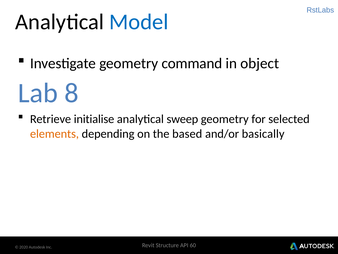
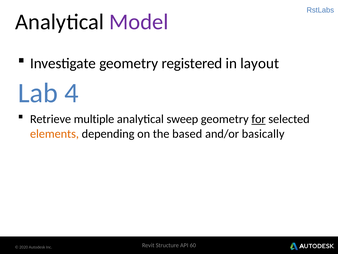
Model colour: blue -> purple (139, 22)
command: command -> registered (192, 63)
object: object -> layout (260, 63)
8: 8 -> 4 (71, 93)
initialise: initialise -> multiple (94, 119)
for underline: none -> present (259, 119)
